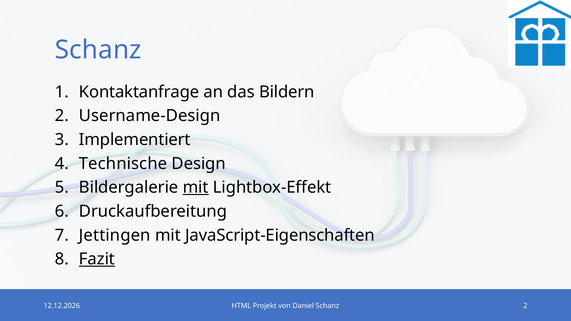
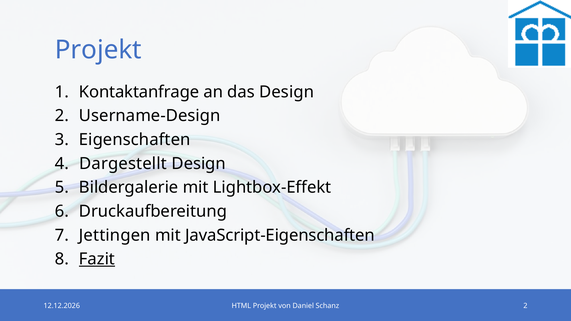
Schanz: Schanz -> Projekt (98, 50)
das Bildern: Bildern -> Design (287, 92)
Implementiert: Implementiert -> Eigenschaften (135, 140)
Technische: Technische -> Dargestellt (123, 164)
mit underline: present -> none (196, 188)
